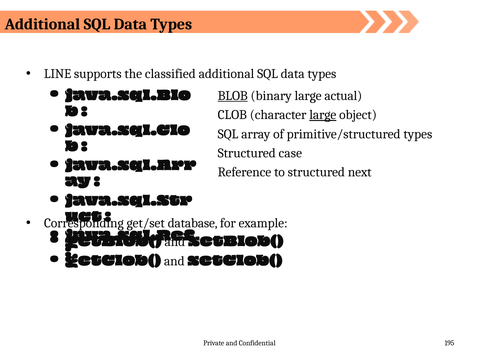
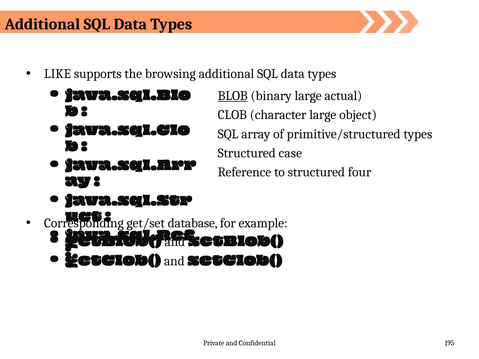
LINE: LINE -> LIKE (58, 74)
classified: classified -> browsing (170, 74)
large underline: present -> none (323, 115)
next: next -> four (360, 172)
